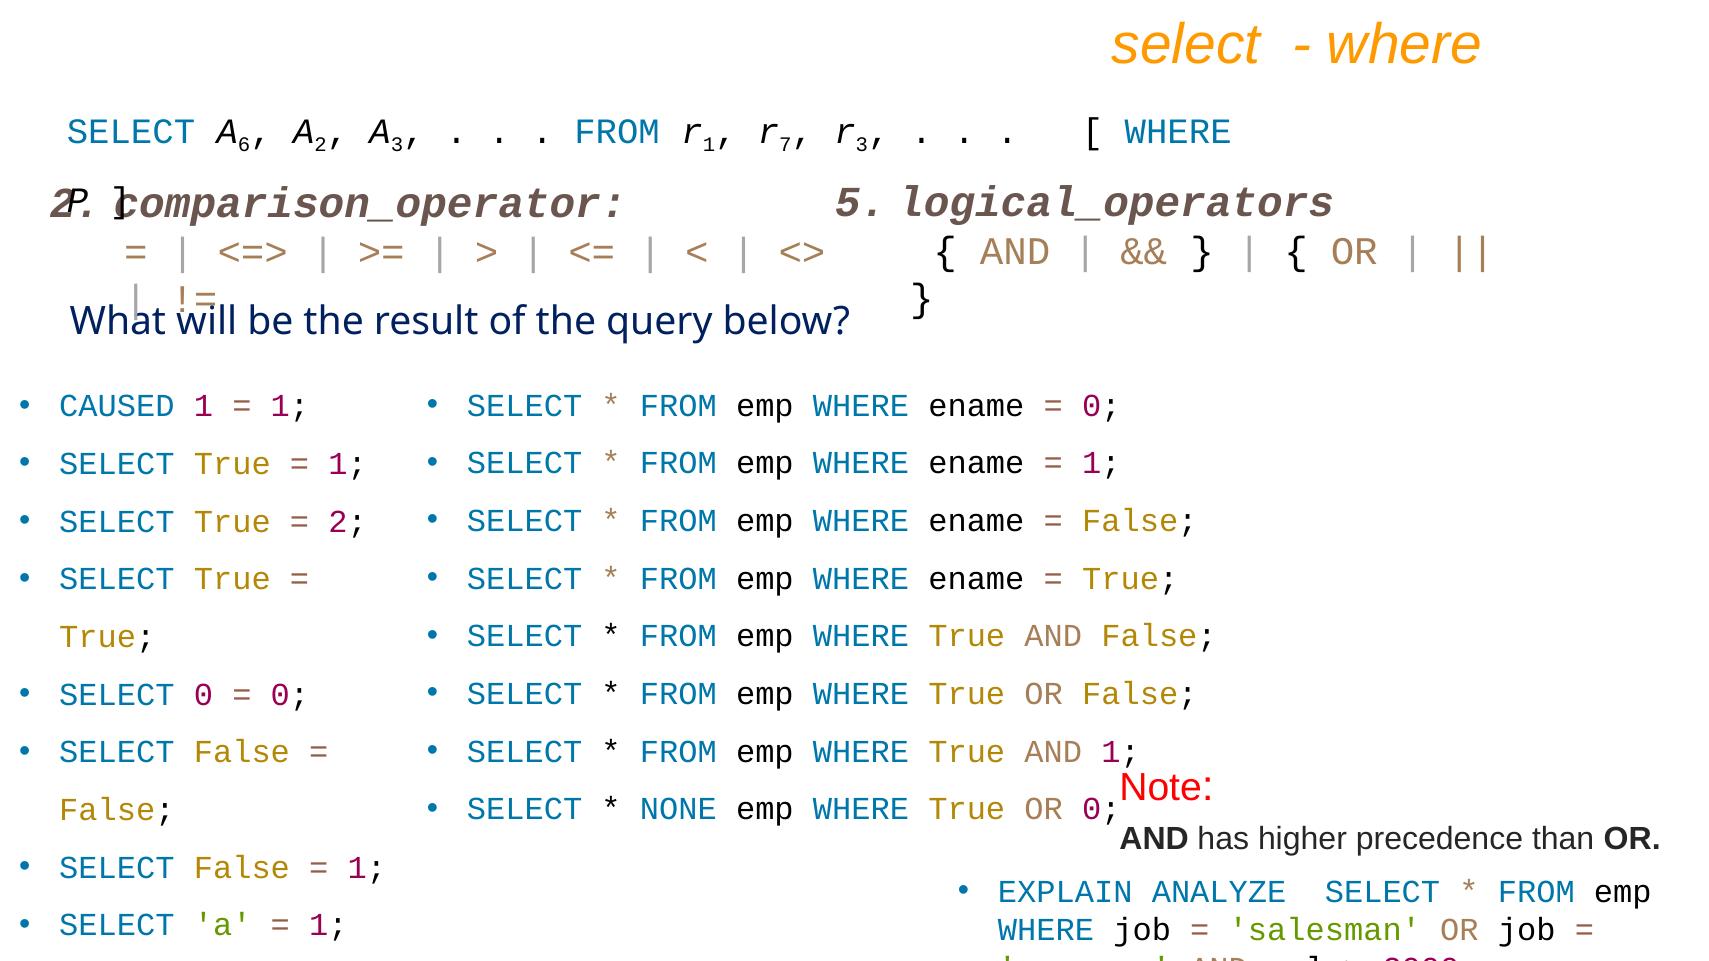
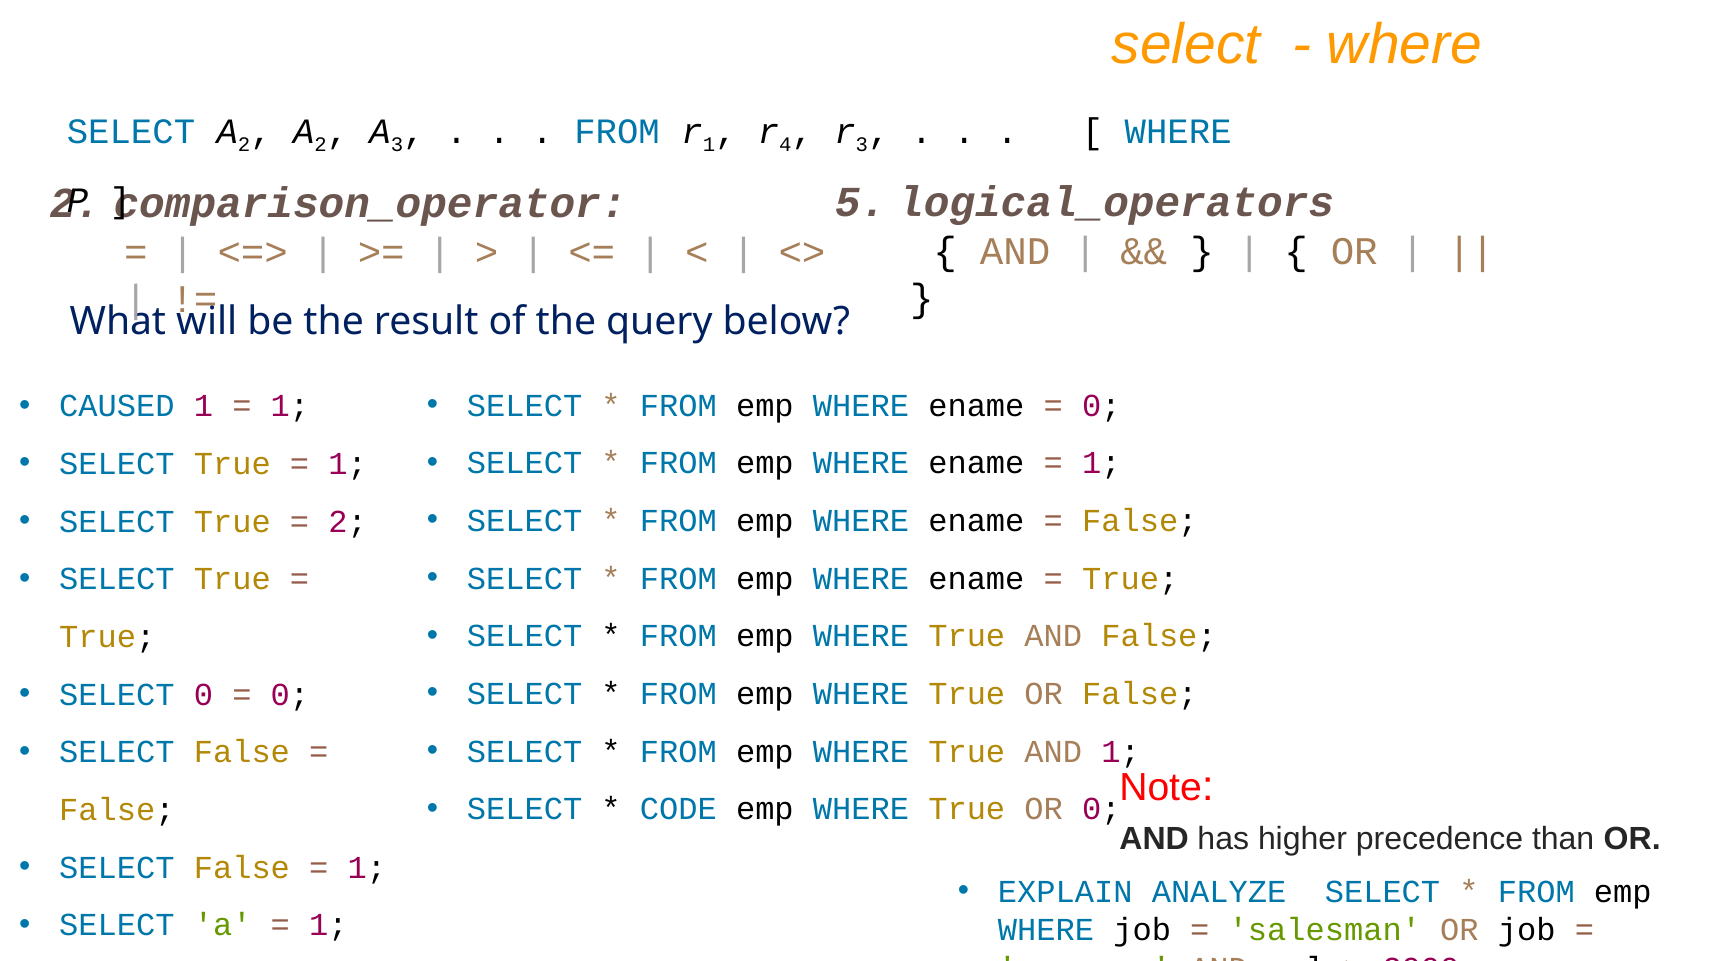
SELECT A 6: 6 -> 2 (244, 145)
7: 7 -> 4 (785, 145)
NONE: NONE -> CODE (678, 810)
